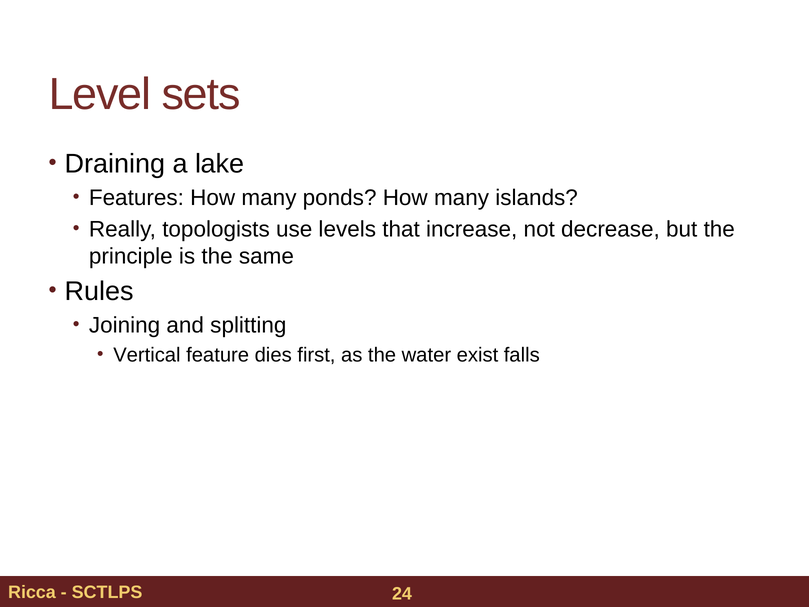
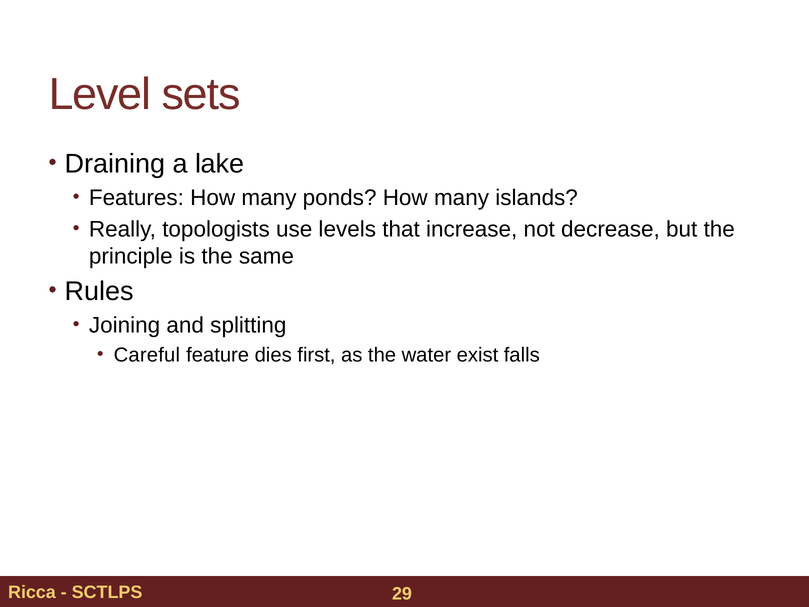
Vertical: Vertical -> Careful (147, 355)
24: 24 -> 29 (402, 593)
